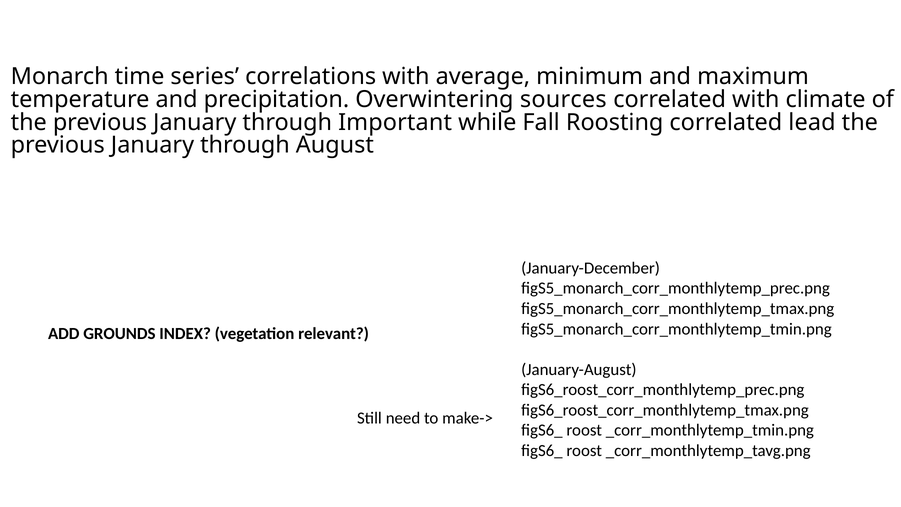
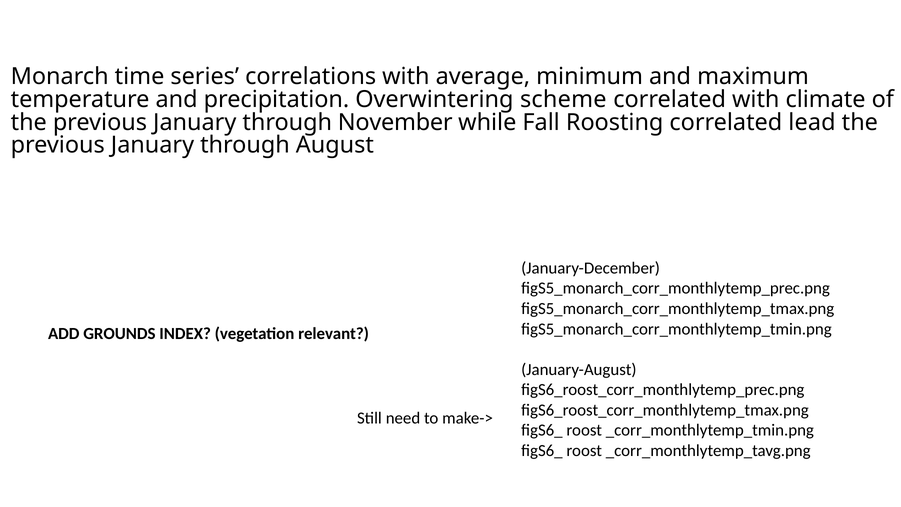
sources: sources -> scheme (563, 99)
Important: Important -> November (395, 122)
